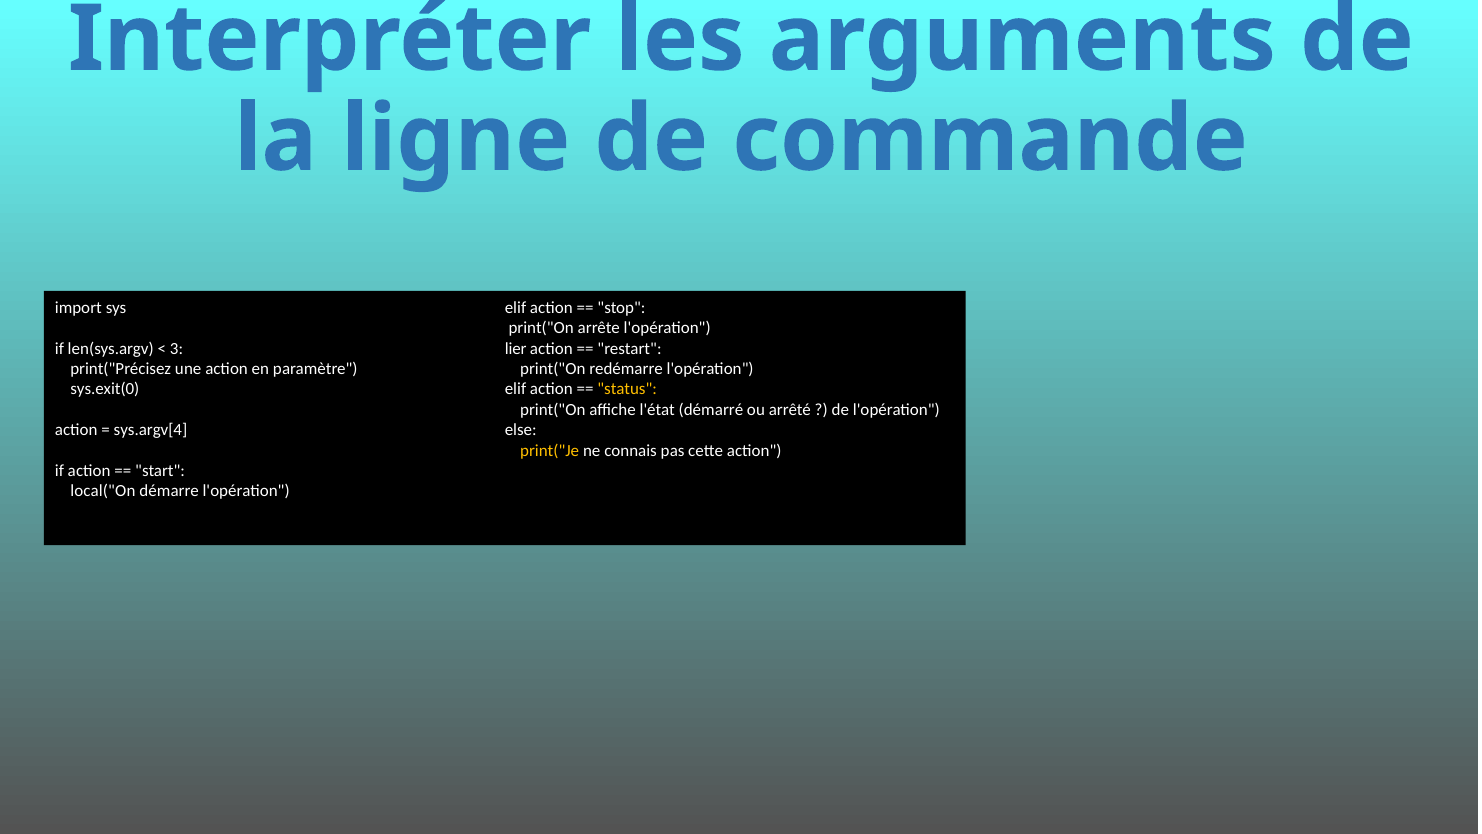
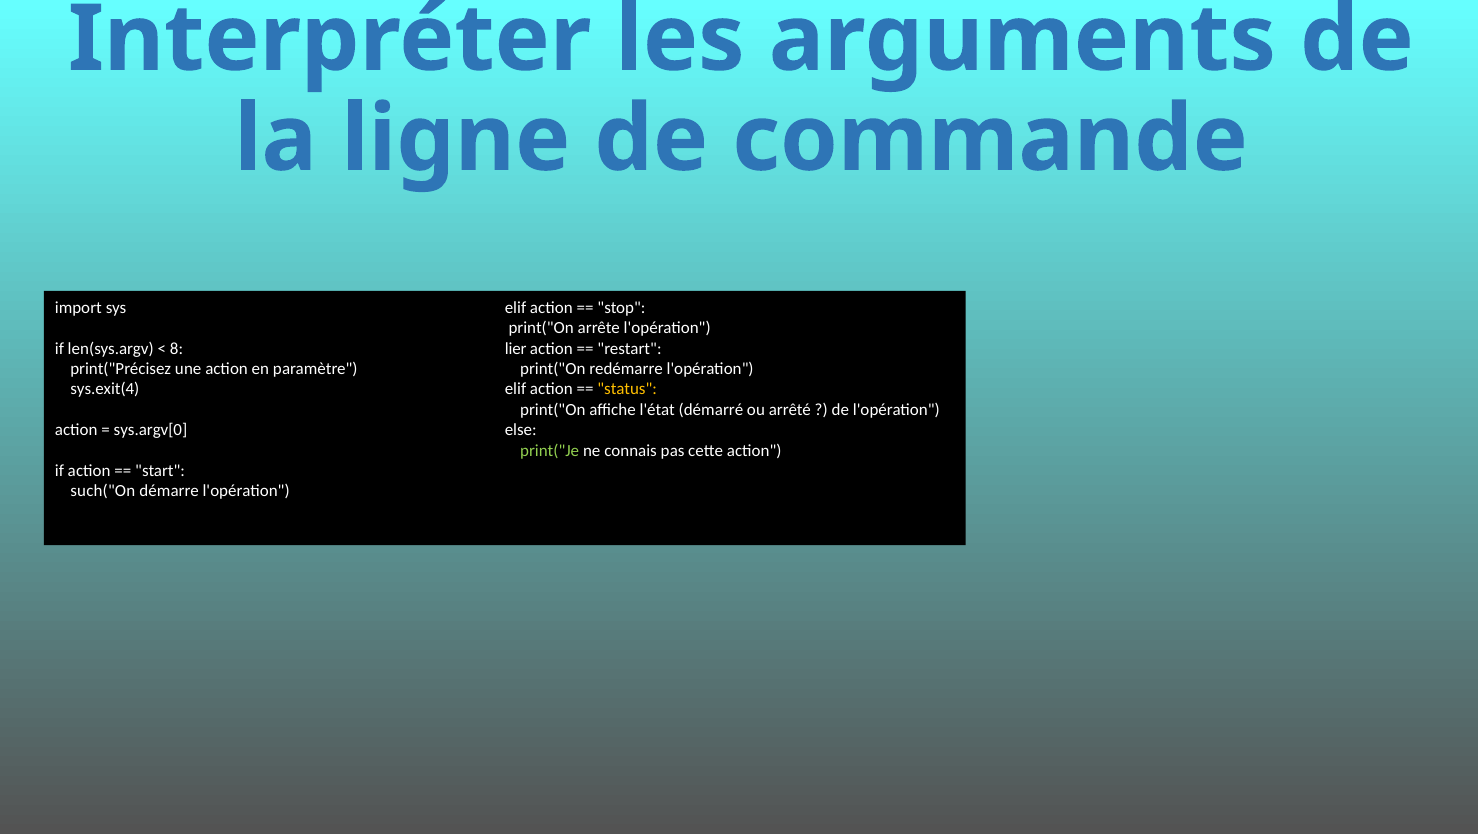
3: 3 -> 8 (177, 348)
sys.exit(0: sys.exit(0 -> sys.exit(4 (105, 389)
sys.argv[4: sys.argv[4 -> sys.argv[0 (150, 430)
print("Je colour: yellow -> light green (550, 450)
local("On: local("On -> such("On (103, 491)
